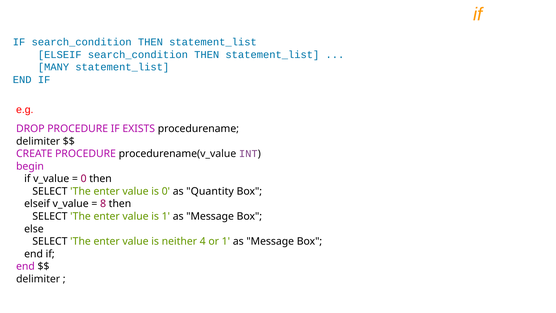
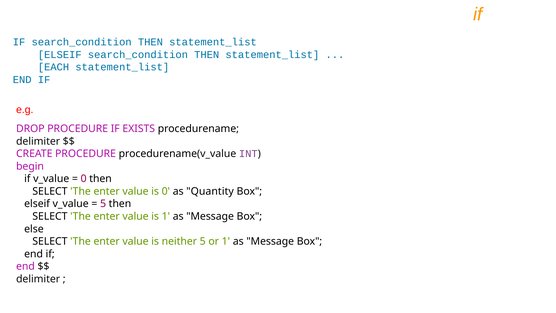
MANY: MANY -> EACH (53, 67)
8: 8 -> 5 (103, 204)
neither 4: 4 -> 5 (203, 241)
